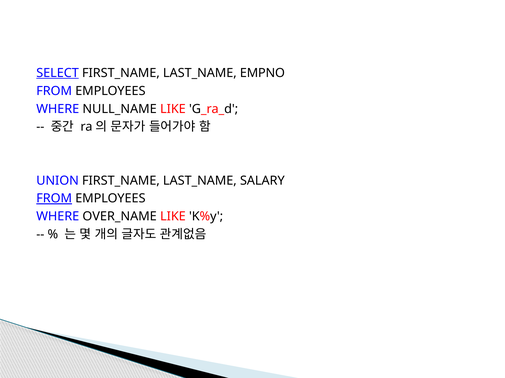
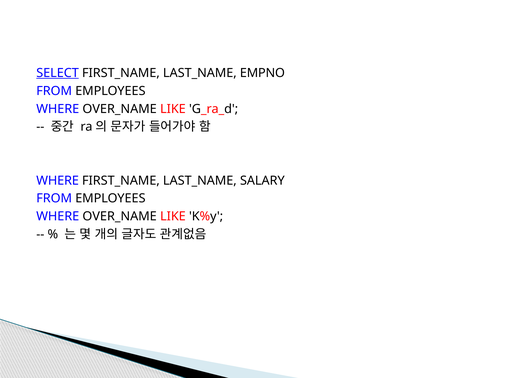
NULL_NAME: NULL_NAME -> OVER_NAME (120, 109)
UNION: UNION -> WHERE (58, 181)
FROM underline: present -> none (54, 199)
